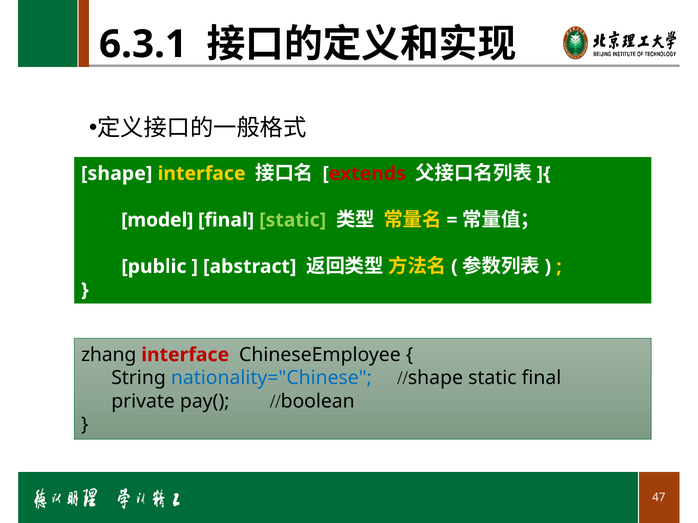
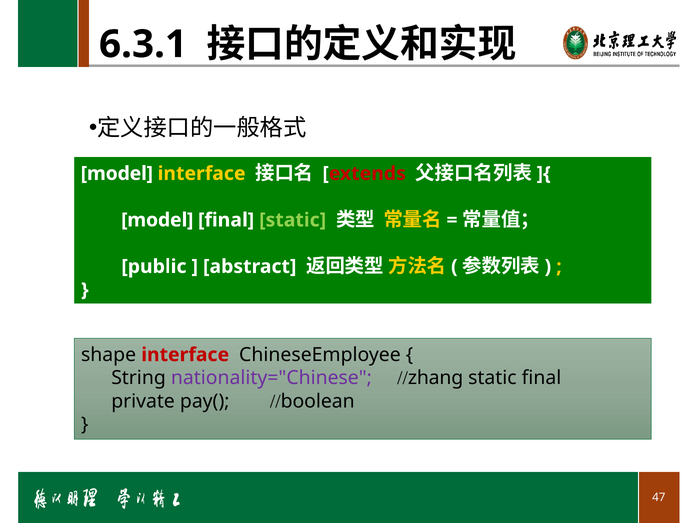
shape: shape -> model (117, 174)
zhang: zhang -> shape (109, 355)
nationality="Chinese colour: blue -> purple (271, 378)
shape: shape -> zhang (436, 378)
